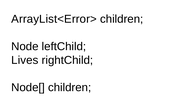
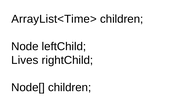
ArrayList<Error>: ArrayList<Error> -> ArrayList<Time> (54, 19)
